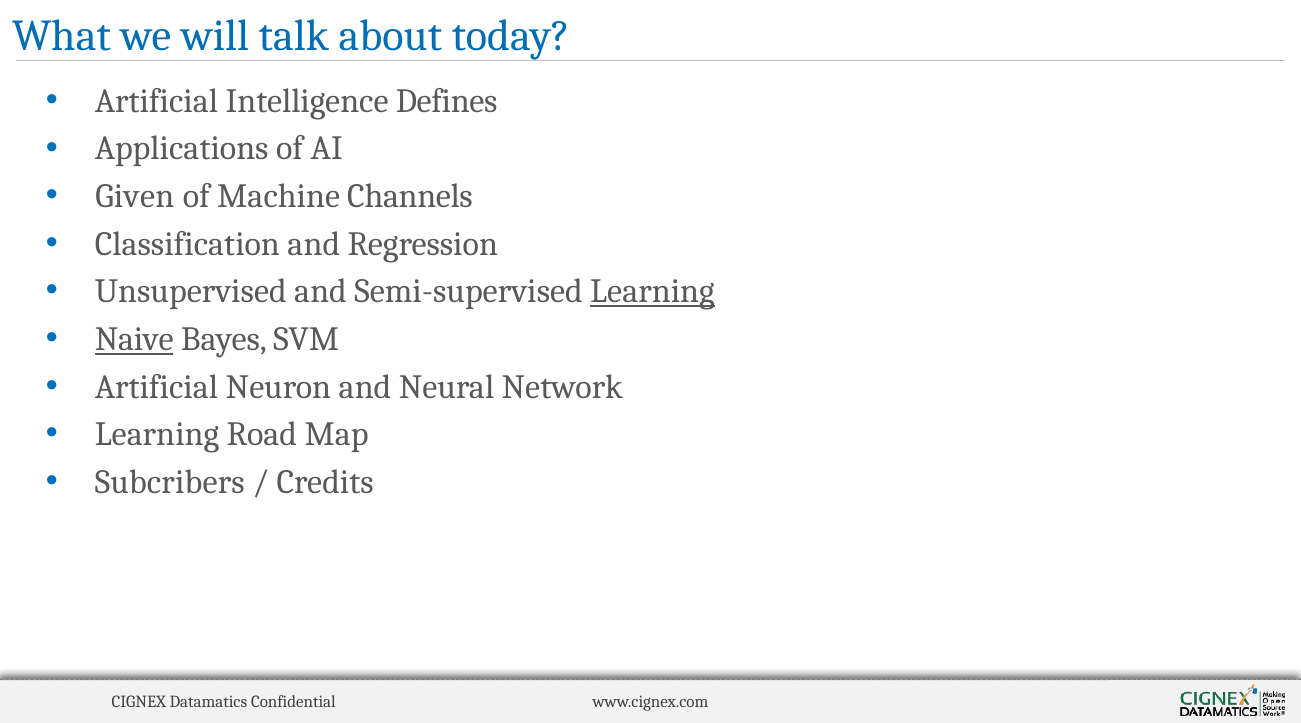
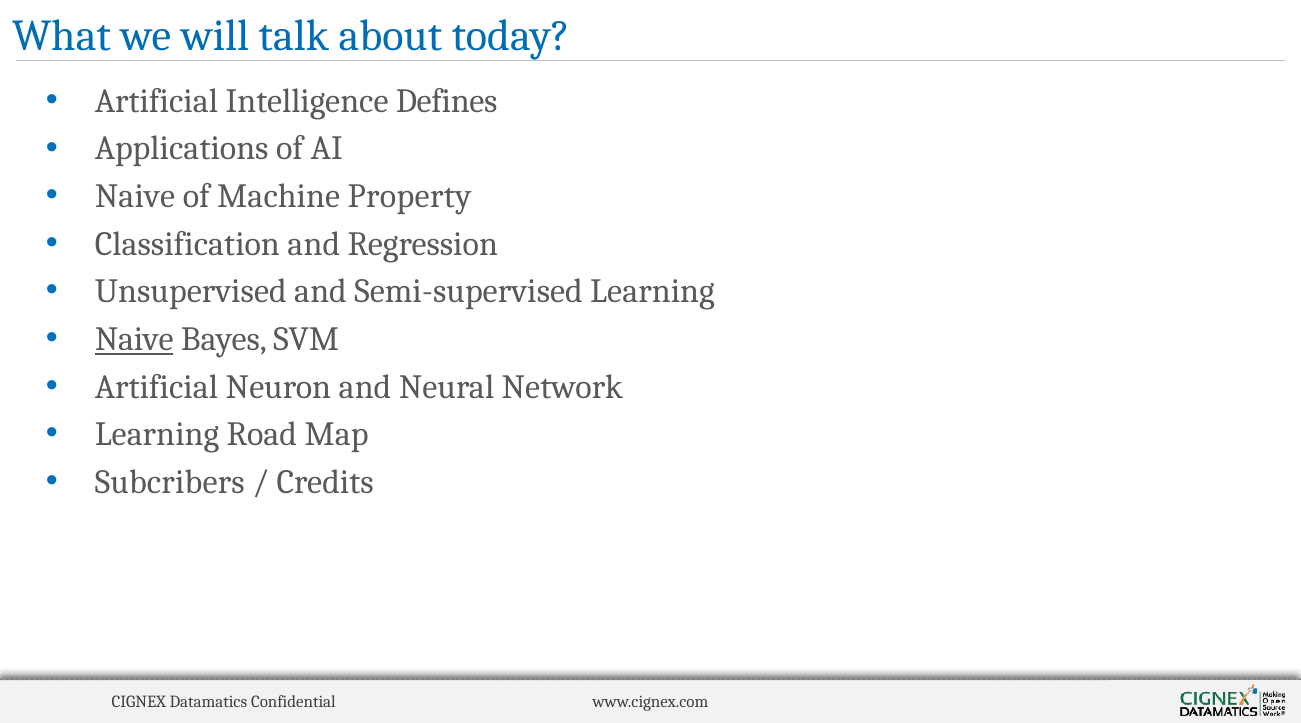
Given: Given -> Naive (135, 196)
Channels: Channels -> Property (410, 196)
Learning underline: present -> none (652, 291)
